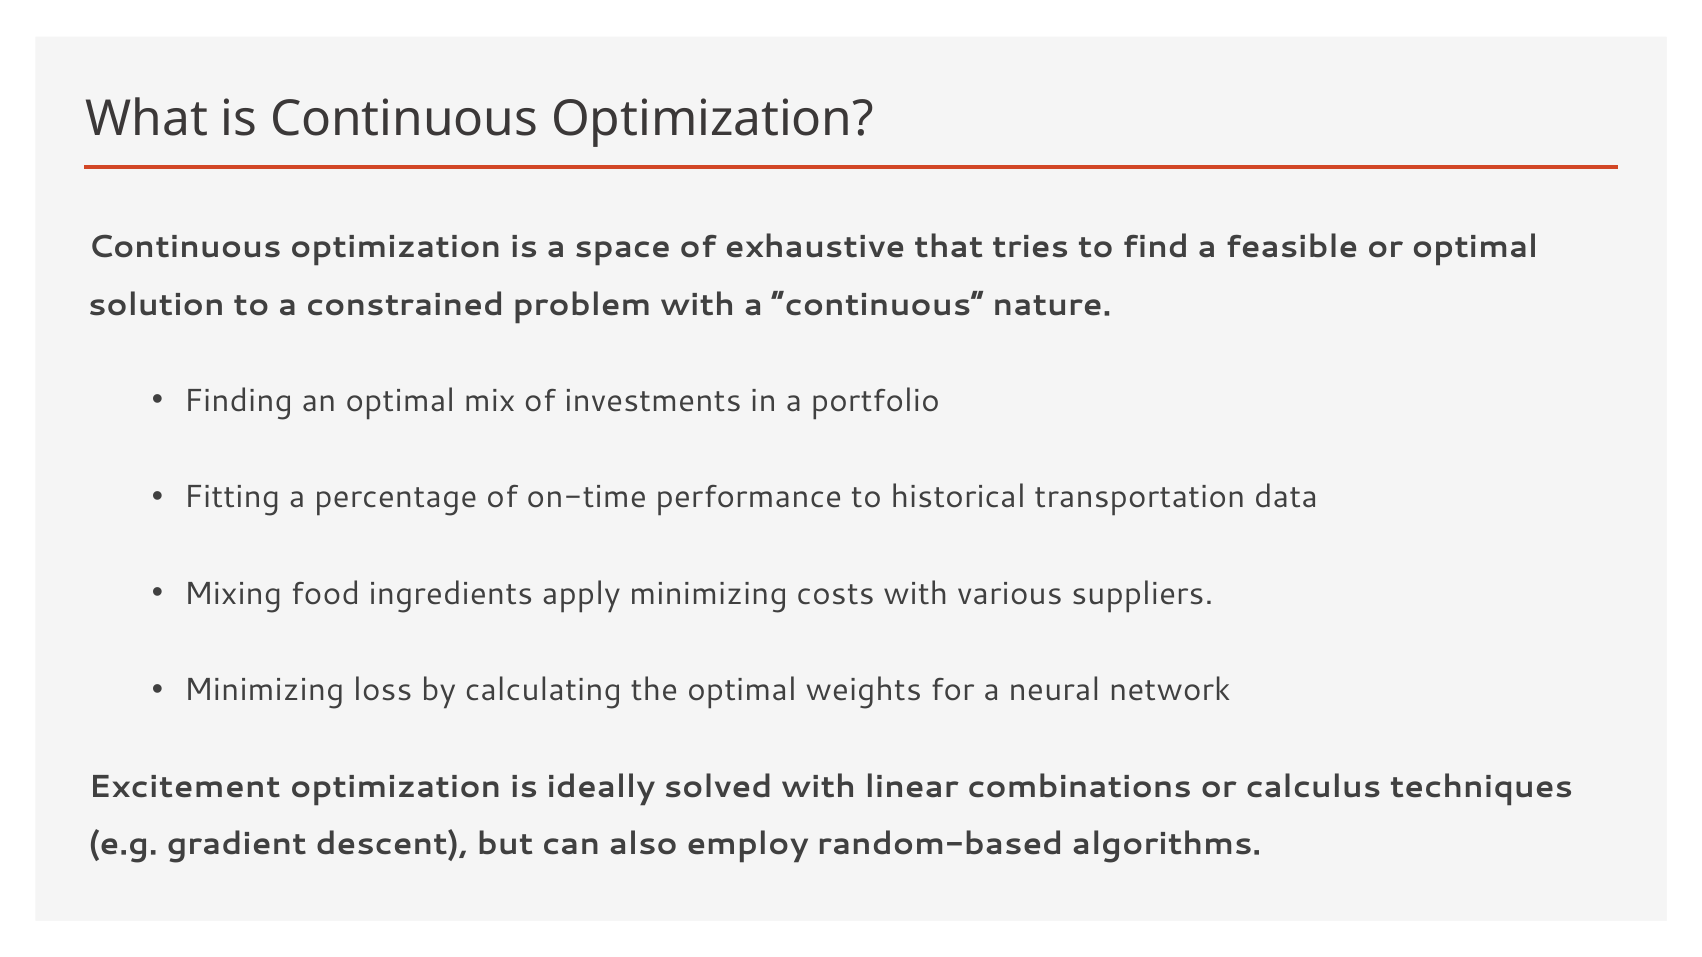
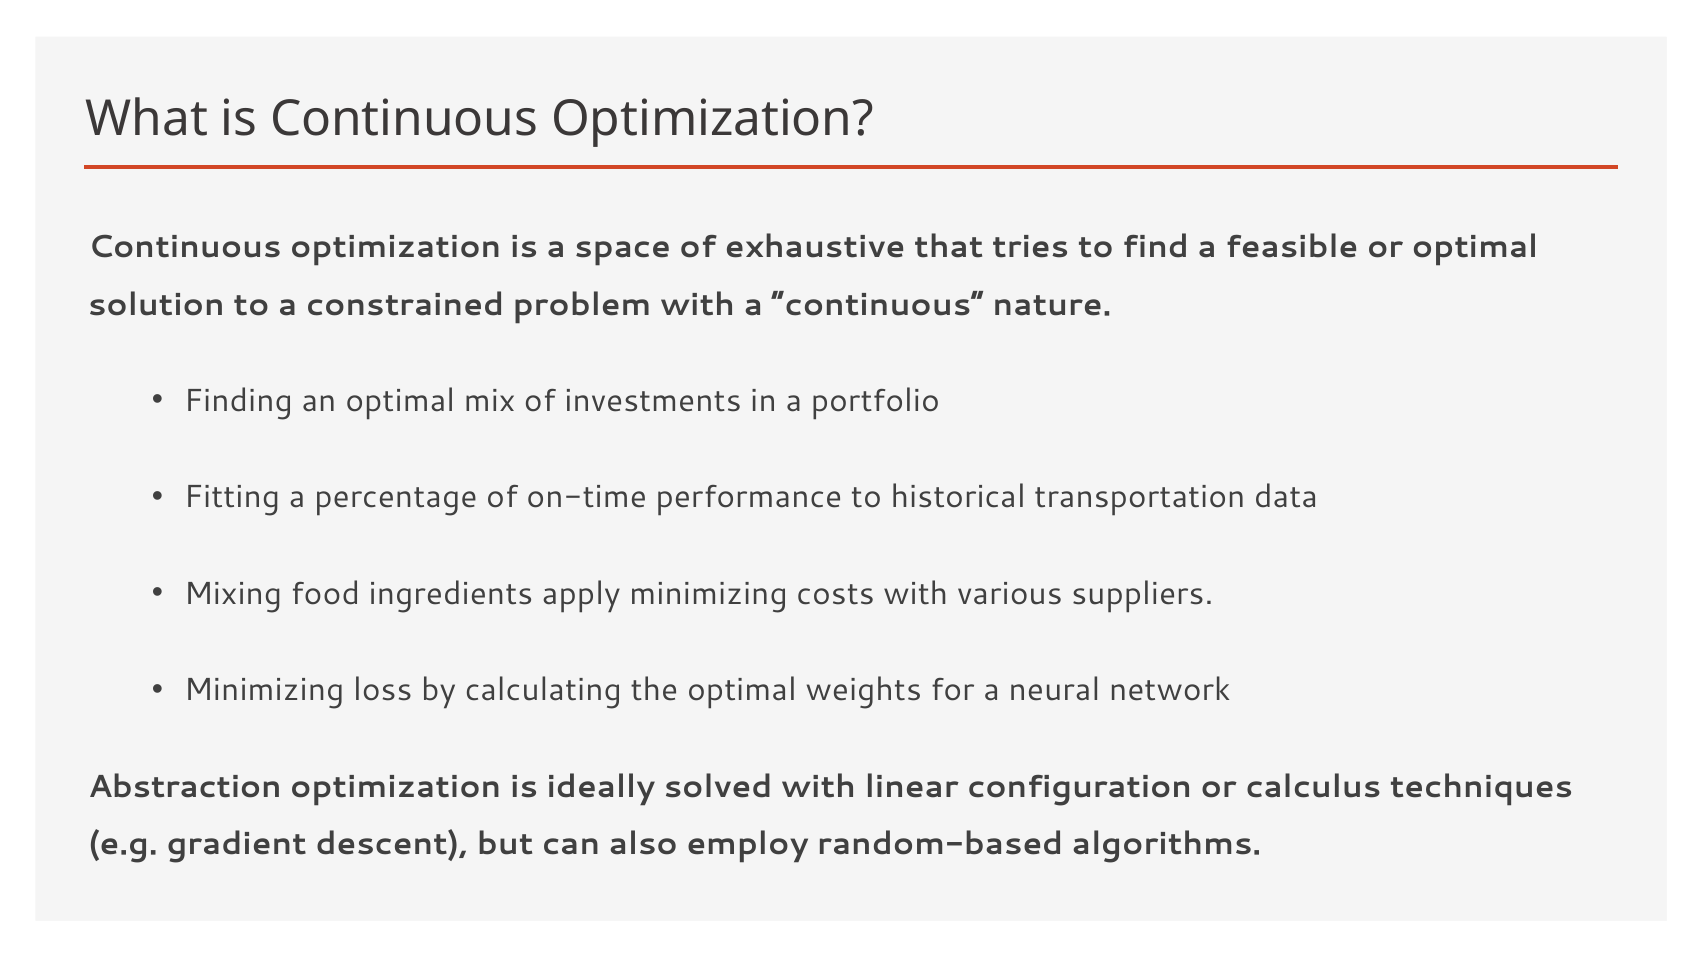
Excitement: Excitement -> Abstraction (185, 787)
combinations: combinations -> configuration (1080, 787)
